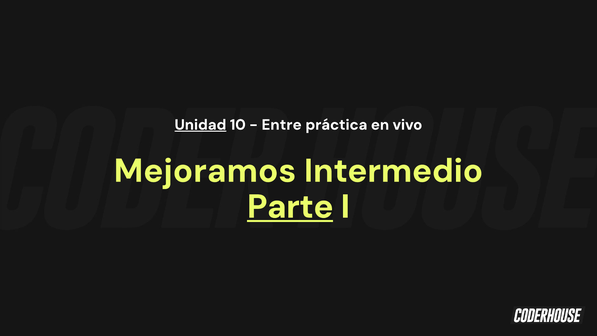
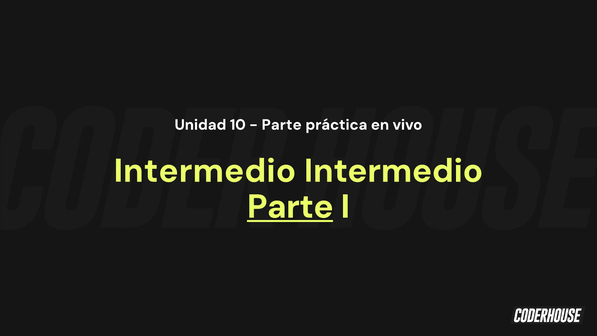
Unidad underline: present -> none (200, 125)
Entre: Entre -> Parte (282, 125)
Mejoramos: Mejoramos -> Intermedio (205, 171)
